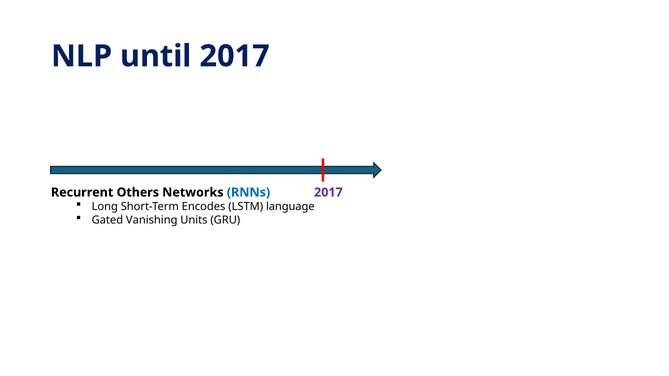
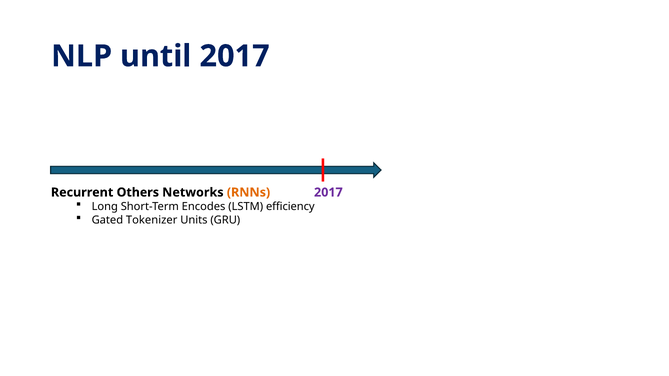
RNNs colour: blue -> orange (249, 193)
language: language -> efficiency (290, 207)
Vanishing: Vanishing -> Tokenizer (152, 220)
